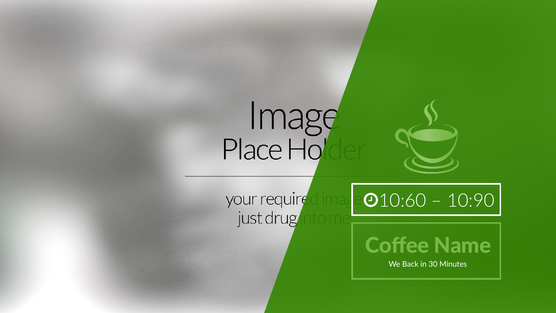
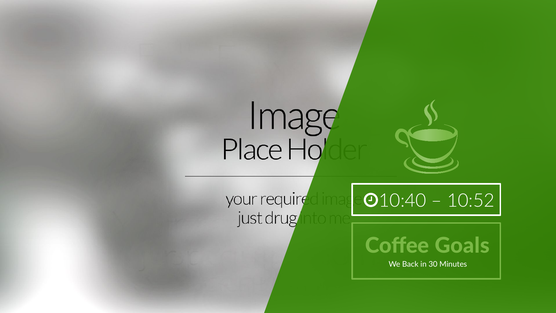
10:60: 10:60 -> 10:40 (403, 200)
10:90: 10:90 -> 10:52 (471, 200)
Name: Name -> Goals (462, 246)
